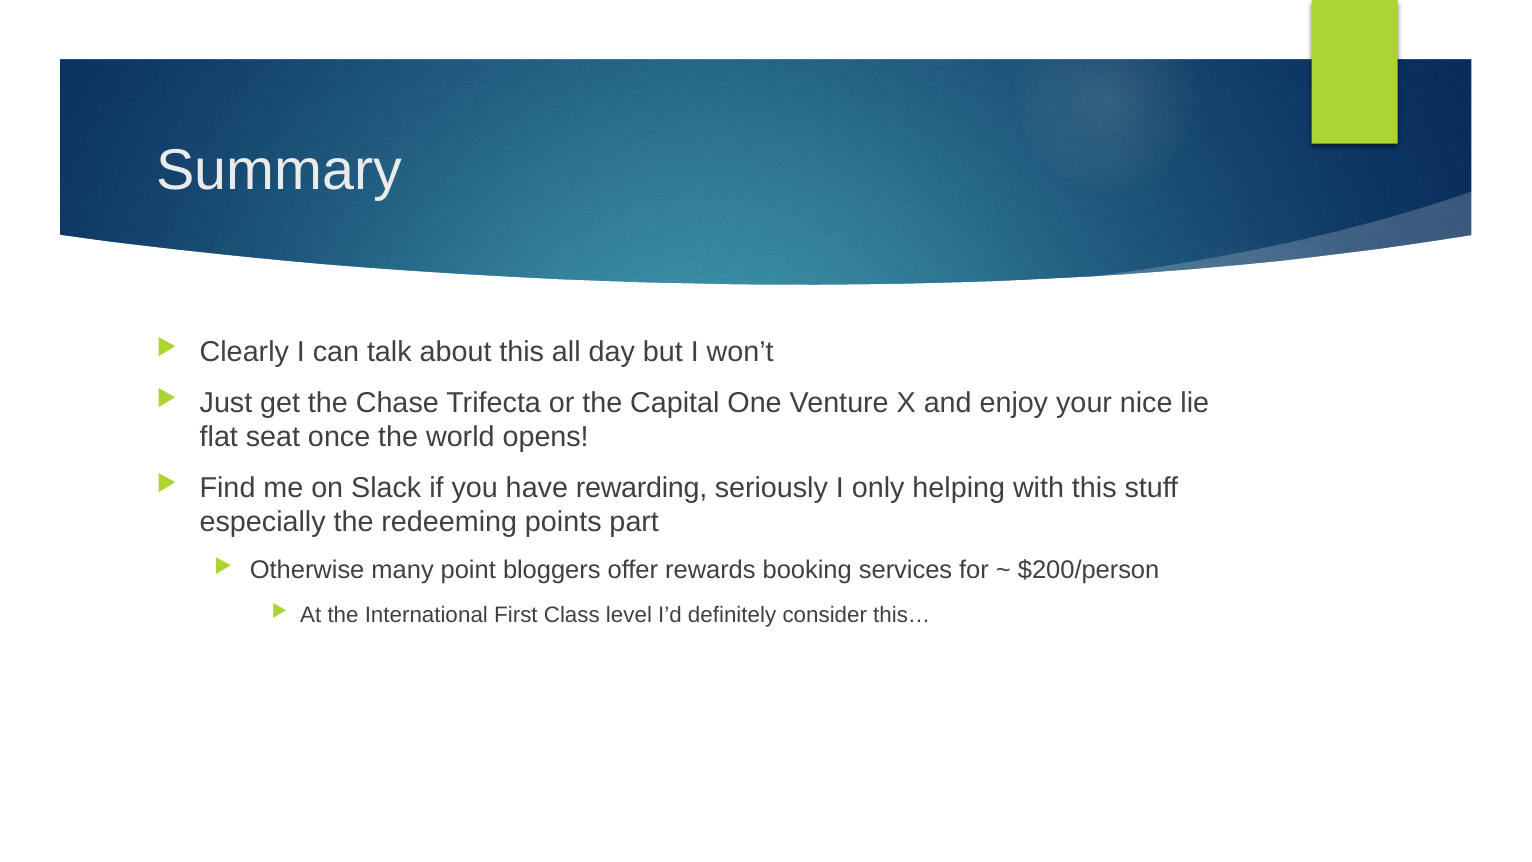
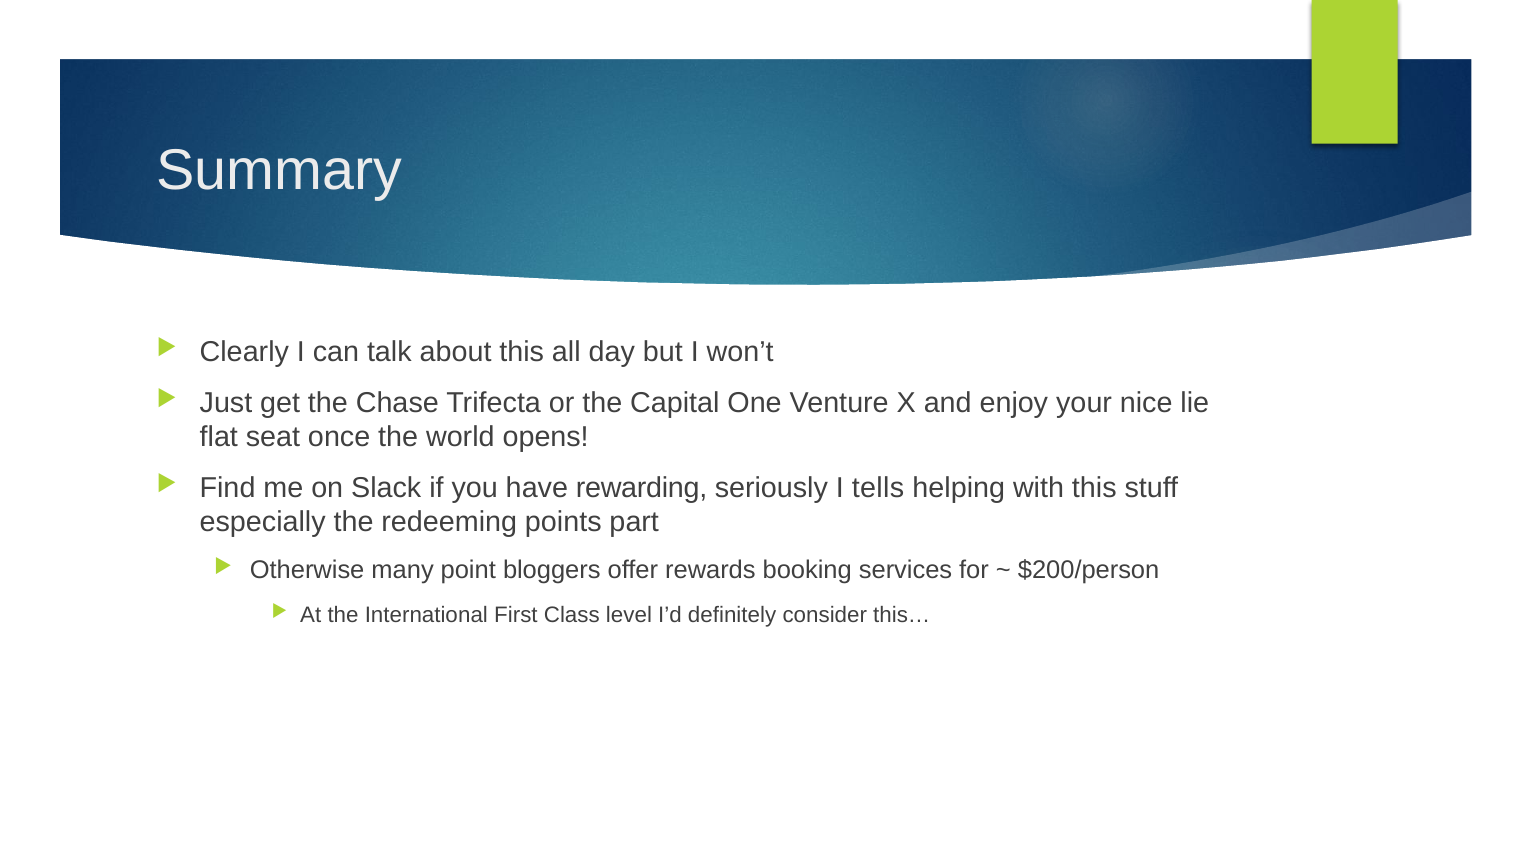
only: only -> tells (878, 487)
